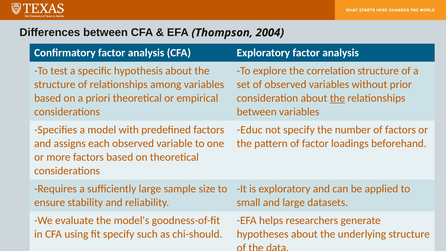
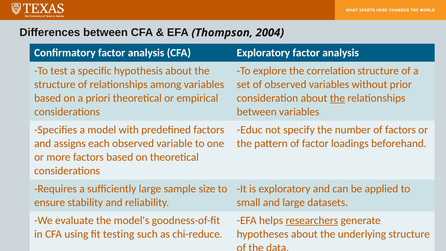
researchers underline: none -> present (312, 220)
fit specify: specify -> testing (119, 234)
chi-should: chi-should -> chi-reduce (197, 234)
